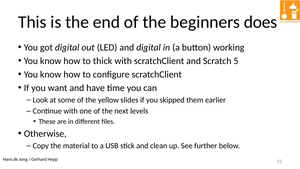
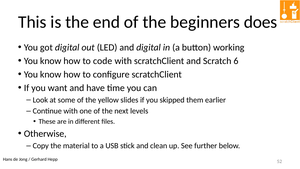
thick: thick -> code (103, 61)
5: 5 -> 6 (236, 61)
